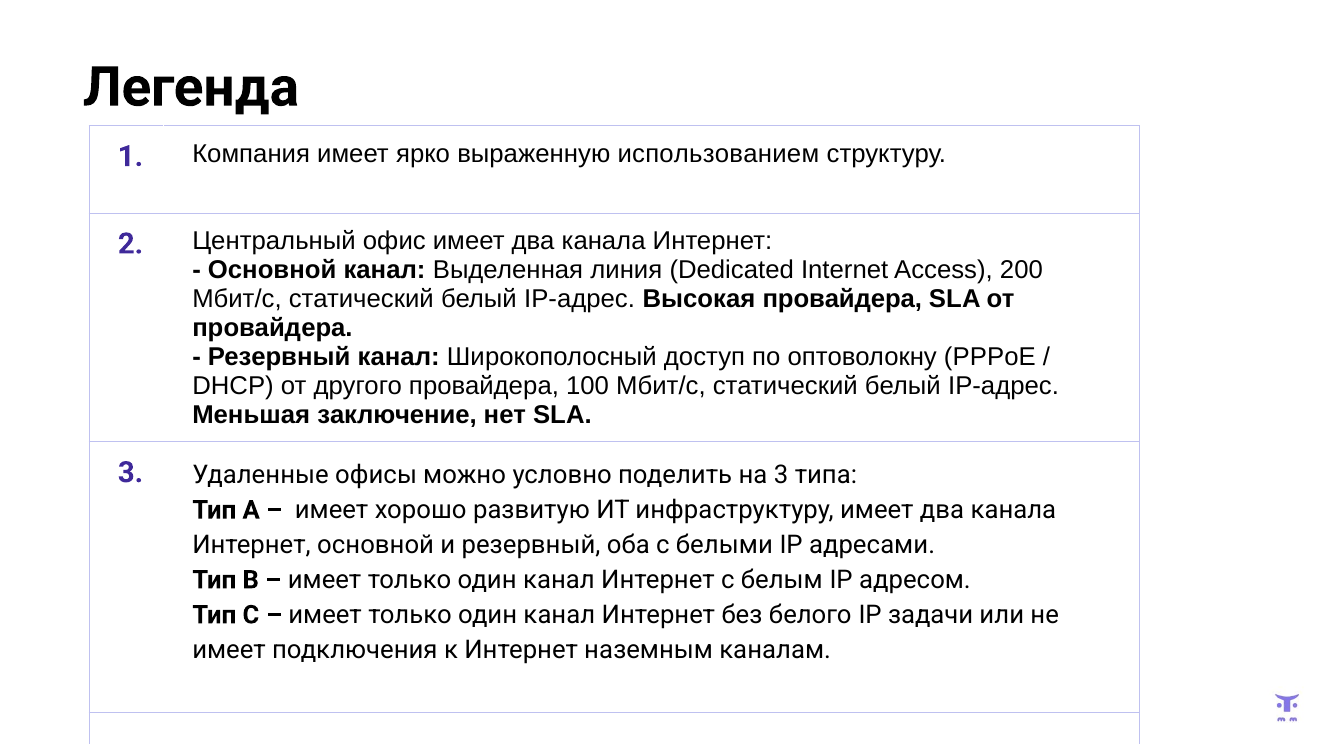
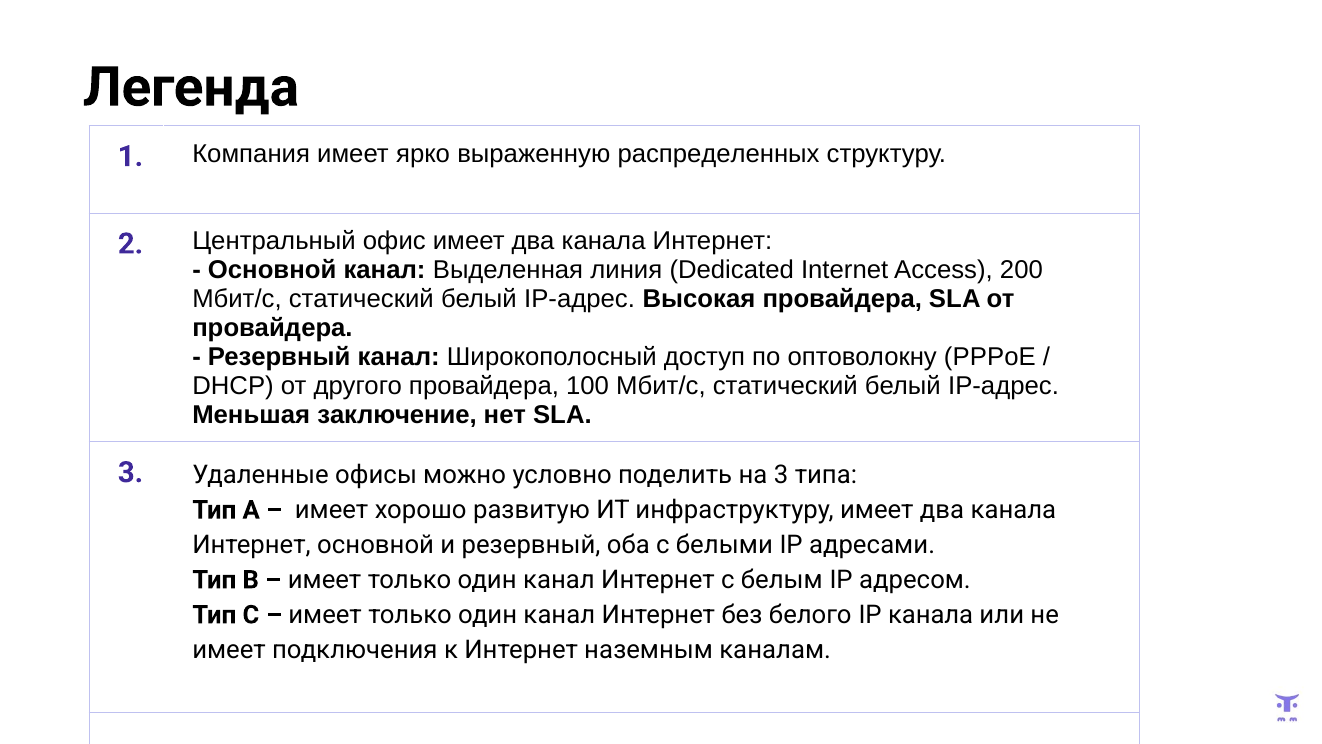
использованием: использованием -> распределенных (719, 154)
IP задачи: задачи -> канала (931, 615)
